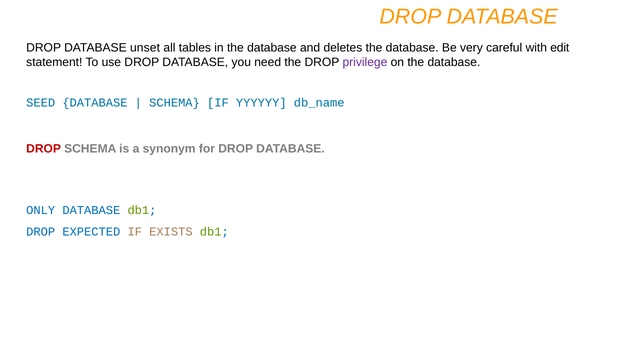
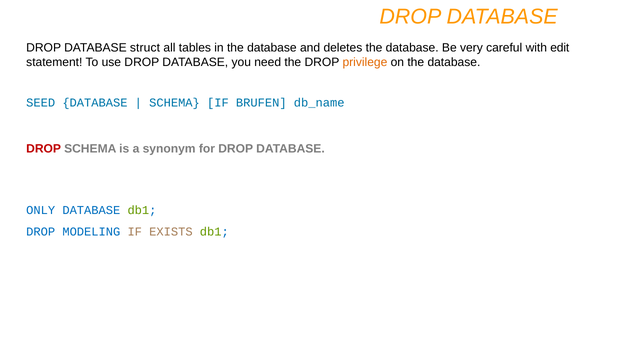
unset: unset -> struct (145, 48)
privilege colour: purple -> orange (365, 62)
YYYYYY: YYYYYY -> BRUFEN (261, 102)
EXPECTED: EXPECTED -> MODELING (91, 232)
